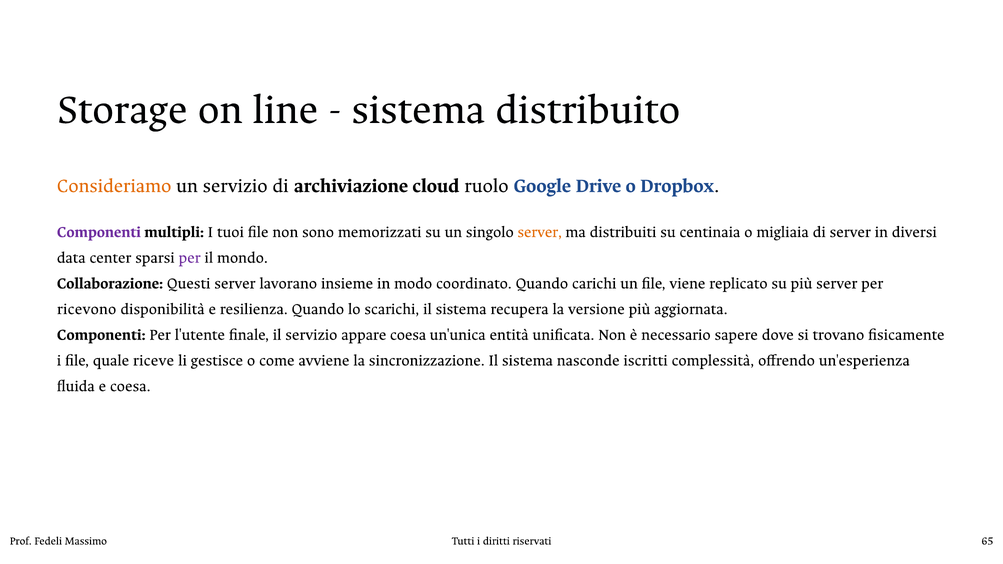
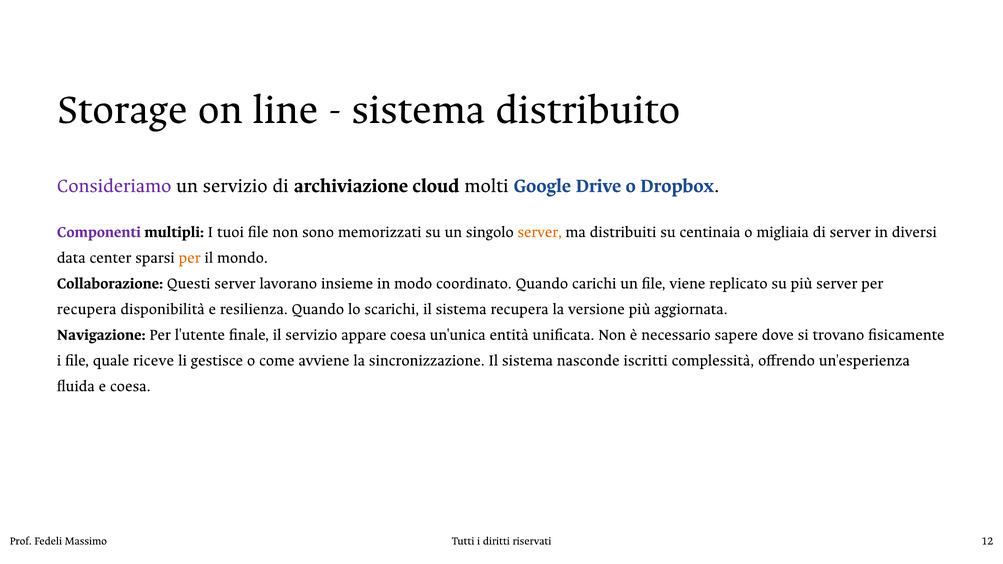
Consideriamo colour: orange -> purple (114, 186)
ruolo: ruolo -> molti (486, 186)
per colour: purple -> orange (190, 257)
ricevono: ricevono -> recupera (87, 309)
Componenti: Componenti -> Navigazione (101, 335)
65: 65 -> 12 (987, 541)
